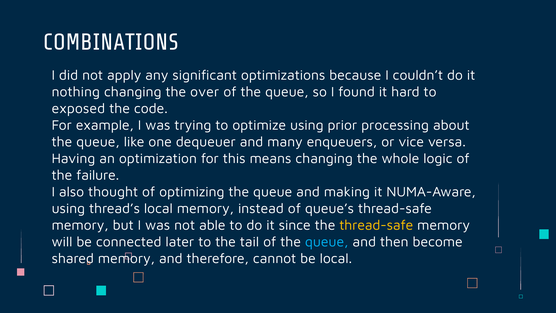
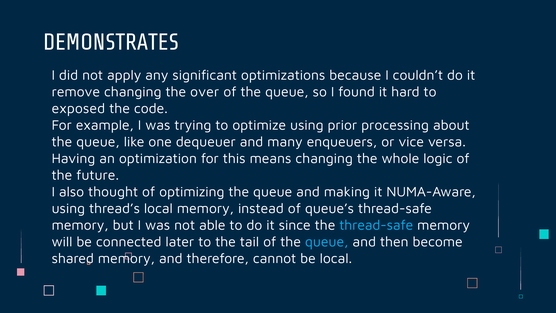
COMBINATIONS: COMBINATIONS -> DEMONSTRATES (111, 42)
nothing: nothing -> remove (76, 92)
failure: failure -> future (98, 175)
thread-safe colour: yellow -> light blue (376, 225)
